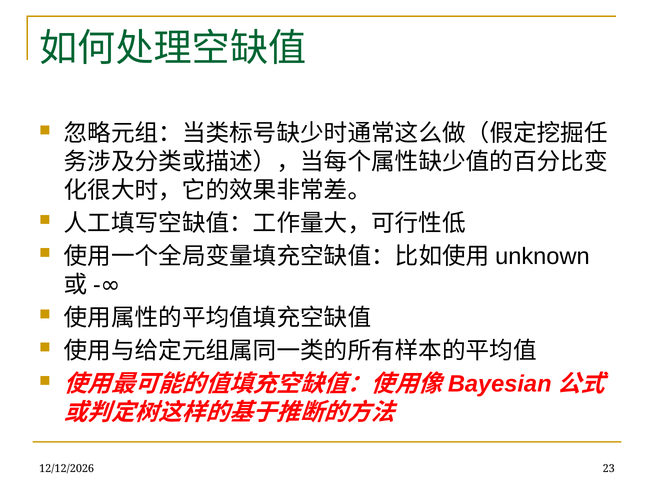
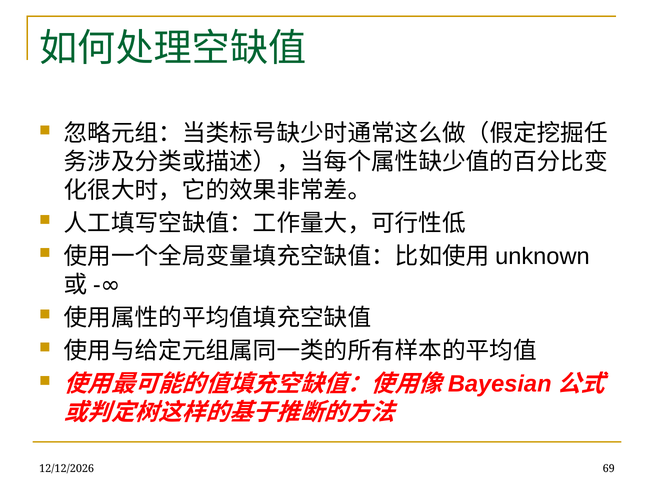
23: 23 -> 69 (609, 468)
